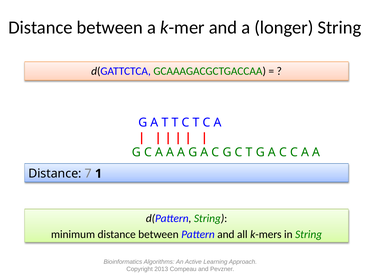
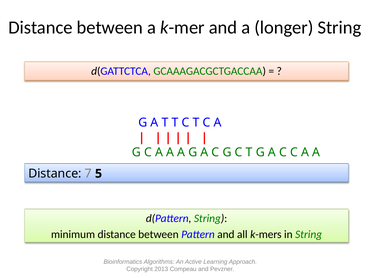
1: 1 -> 5 (99, 173)
